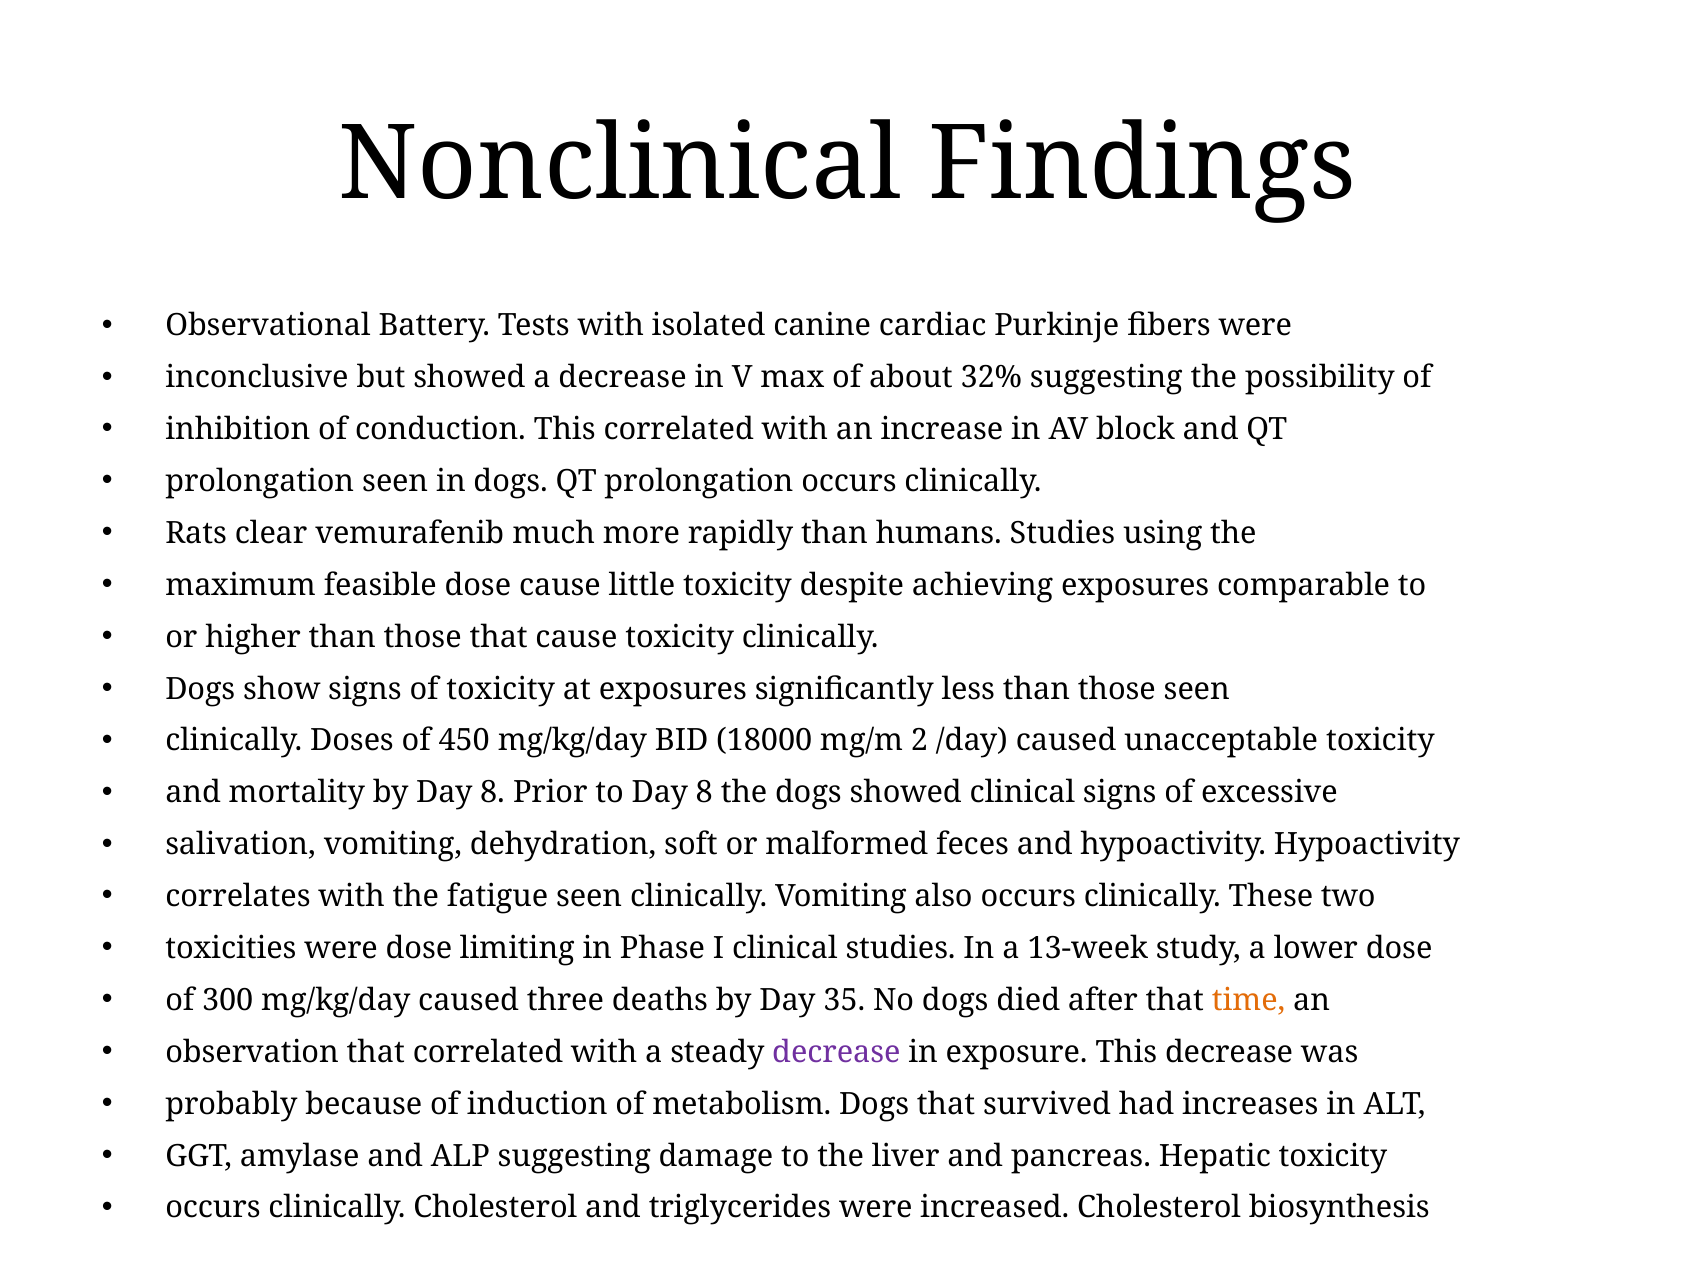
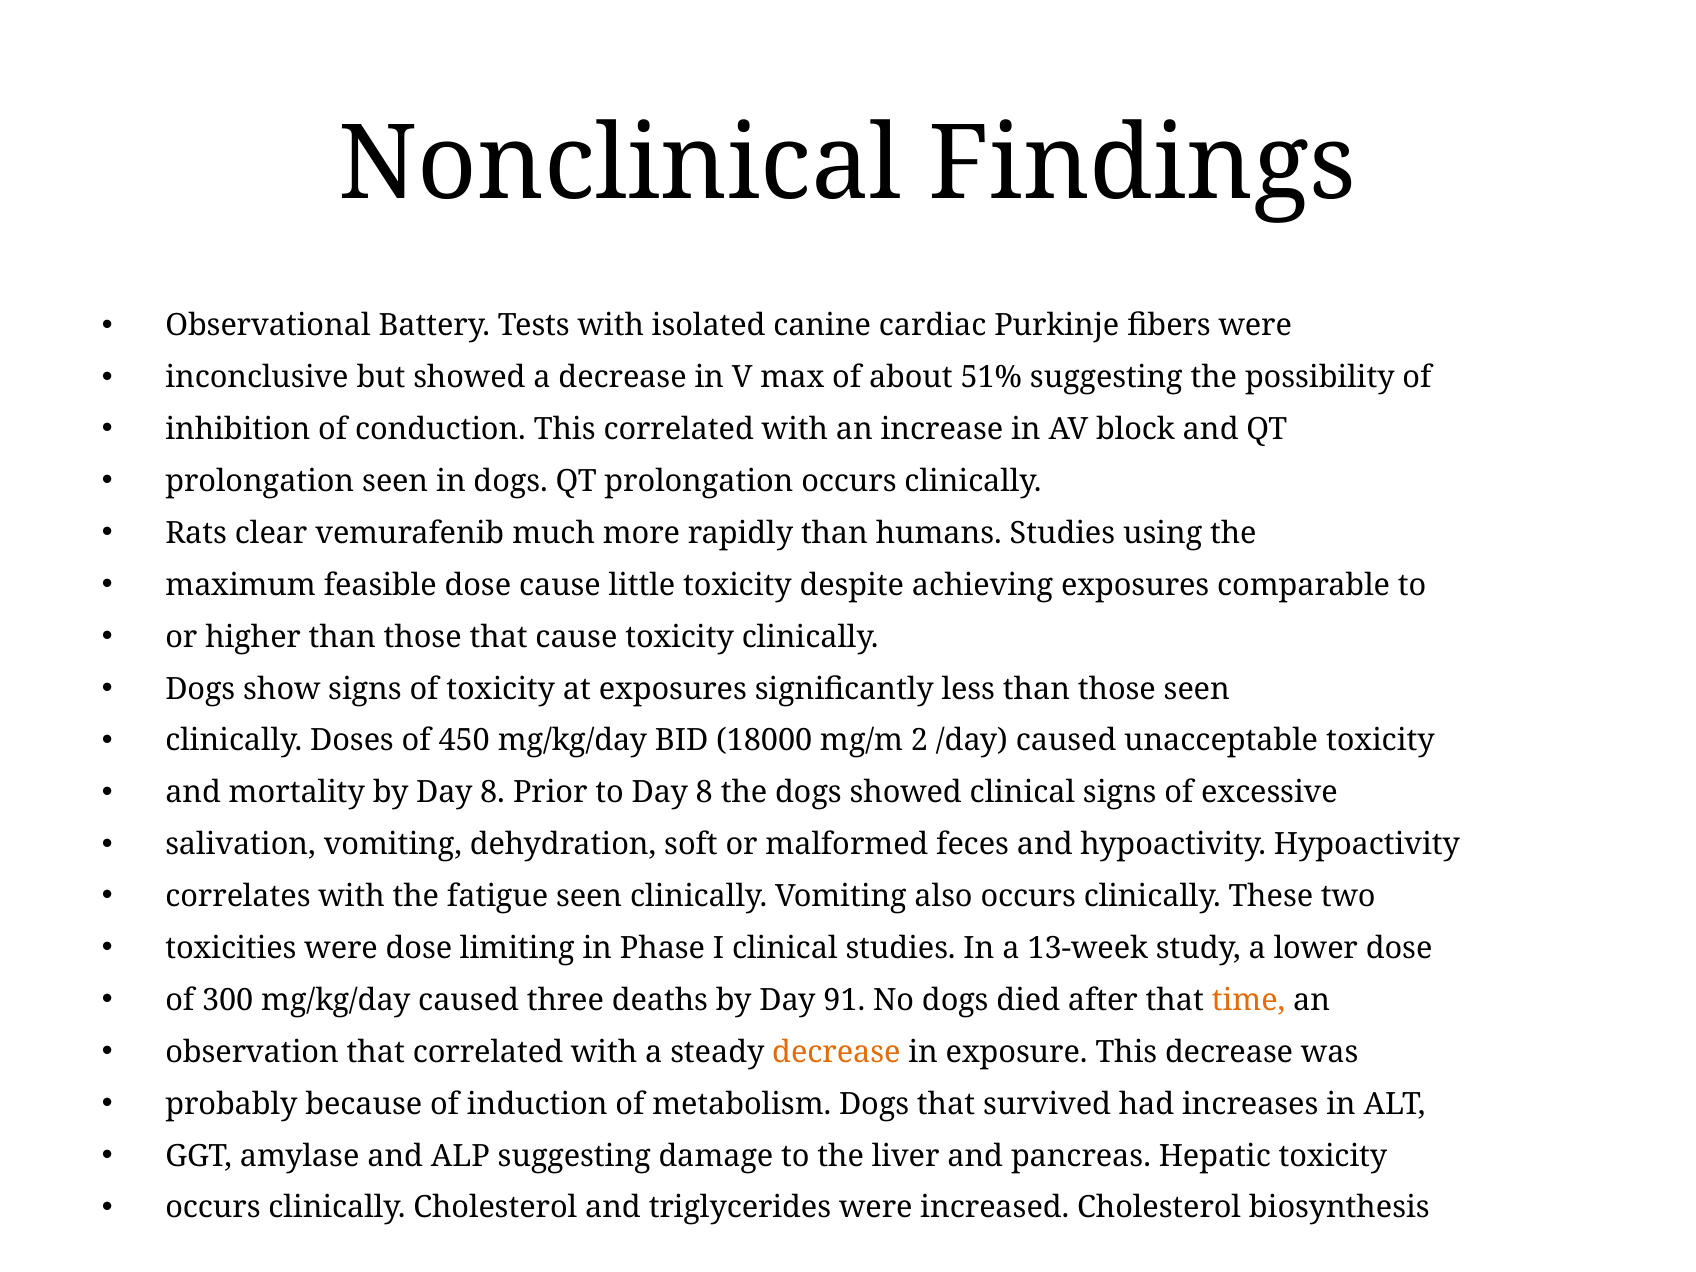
32%: 32% -> 51% (991, 378)
35: 35 -> 91 (844, 1000)
decrease colour: purple -> orange (836, 1052)
